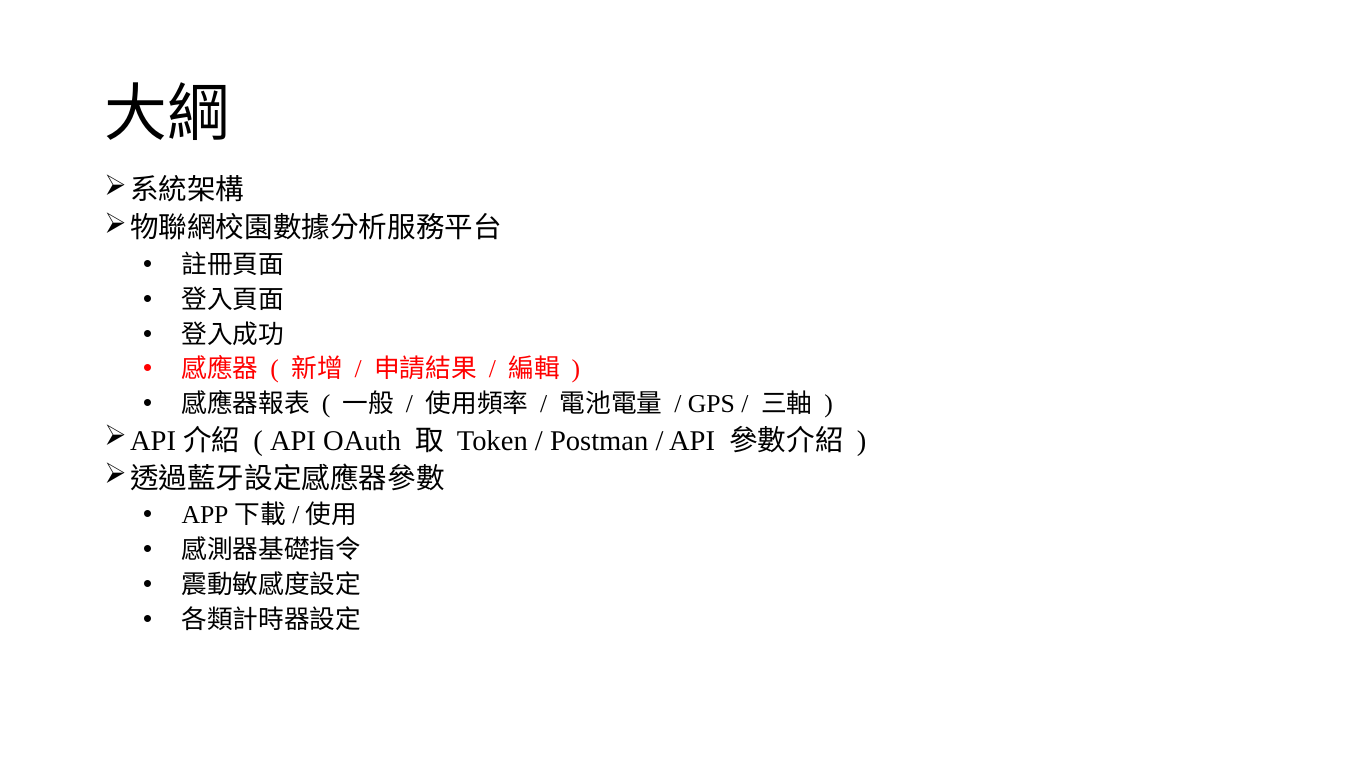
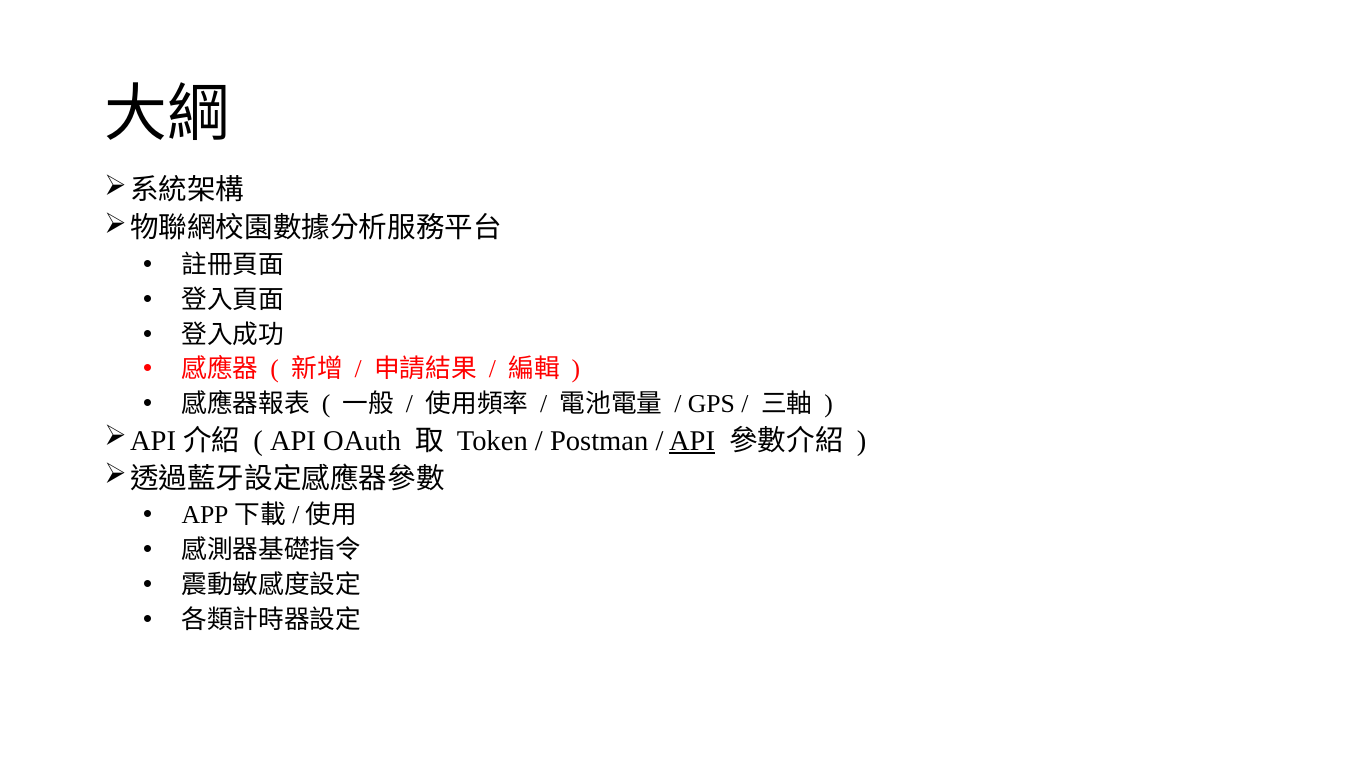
API underline: none -> present (692, 440)
